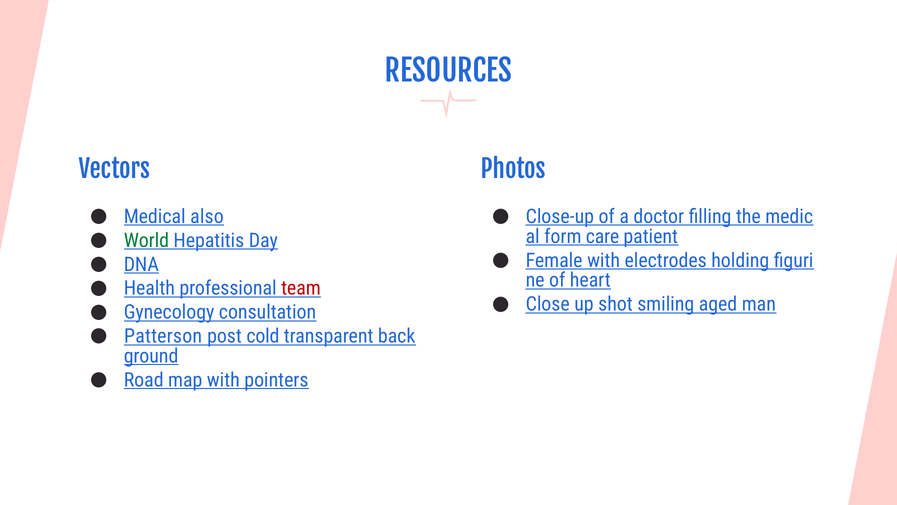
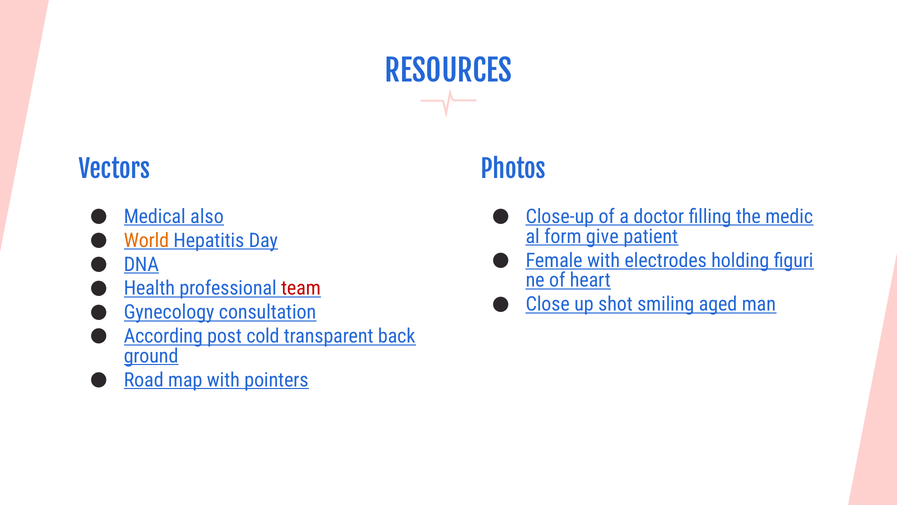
care: care -> give (602, 236)
World colour: green -> orange (146, 240)
Patterson: Patterson -> According (163, 336)
